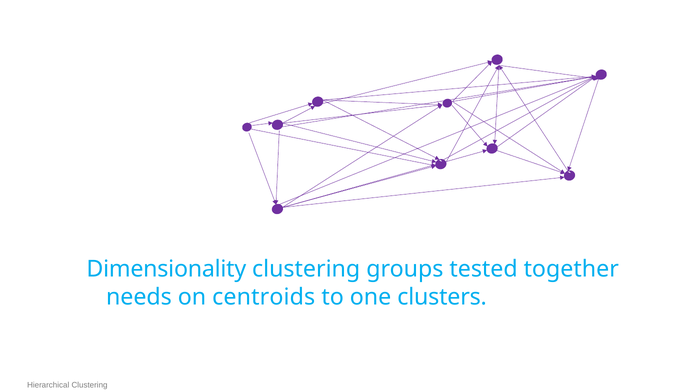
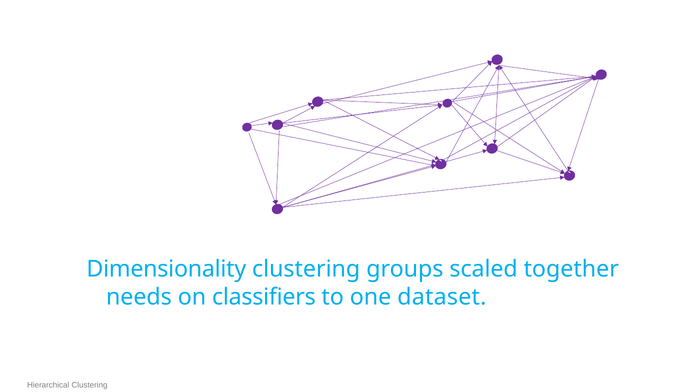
tested: tested -> scaled (484, 269)
centroids: centroids -> classifiers (264, 297)
clusters: clusters -> dataset (442, 297)
